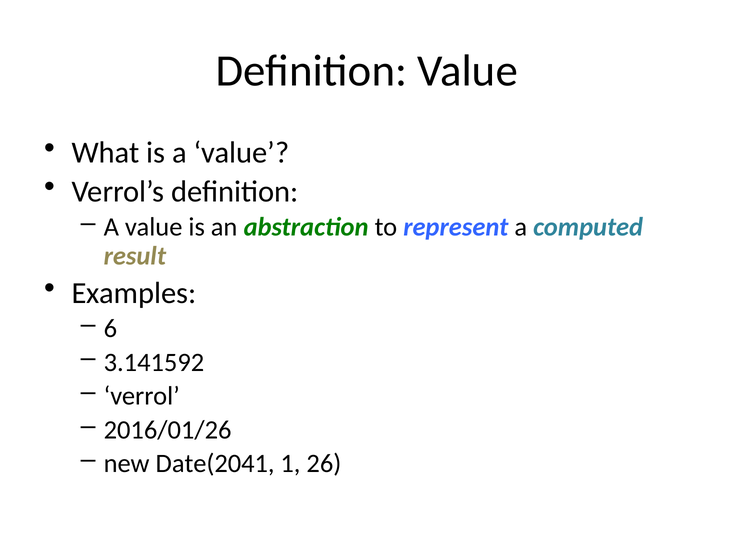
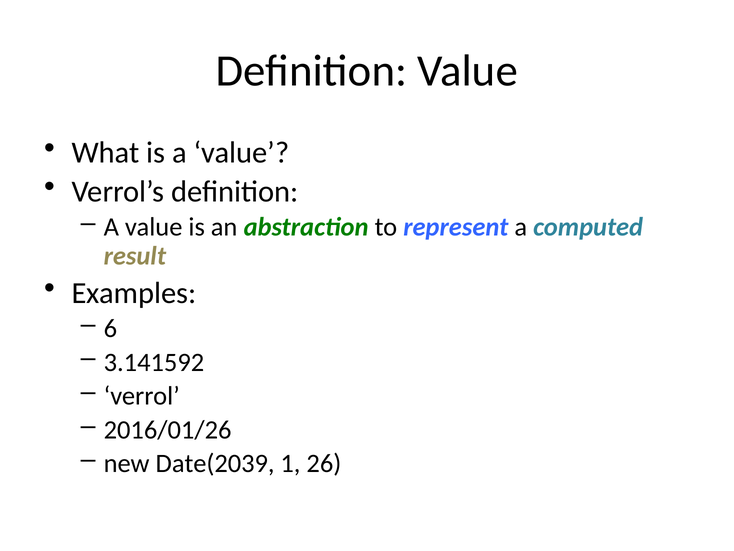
Date(2041: Date(2041 -> Date(2039 (215, 463)
